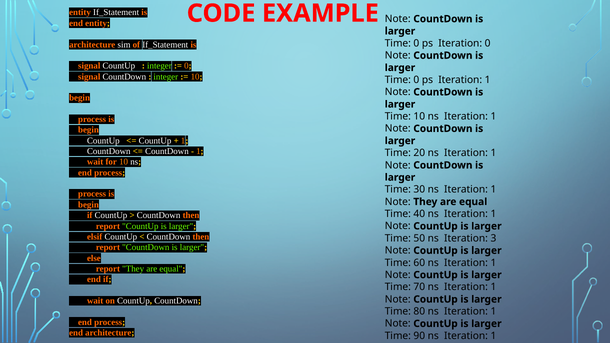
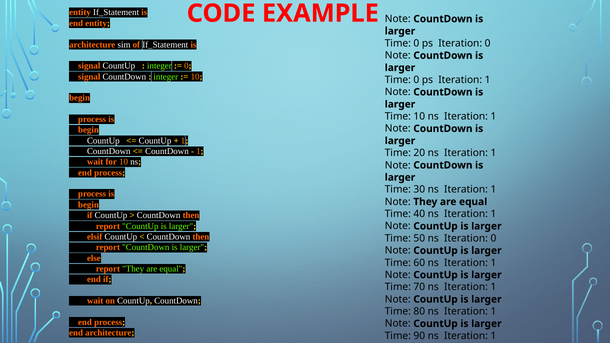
ns Iteration 3: 3 -> 0 (493, 238)
